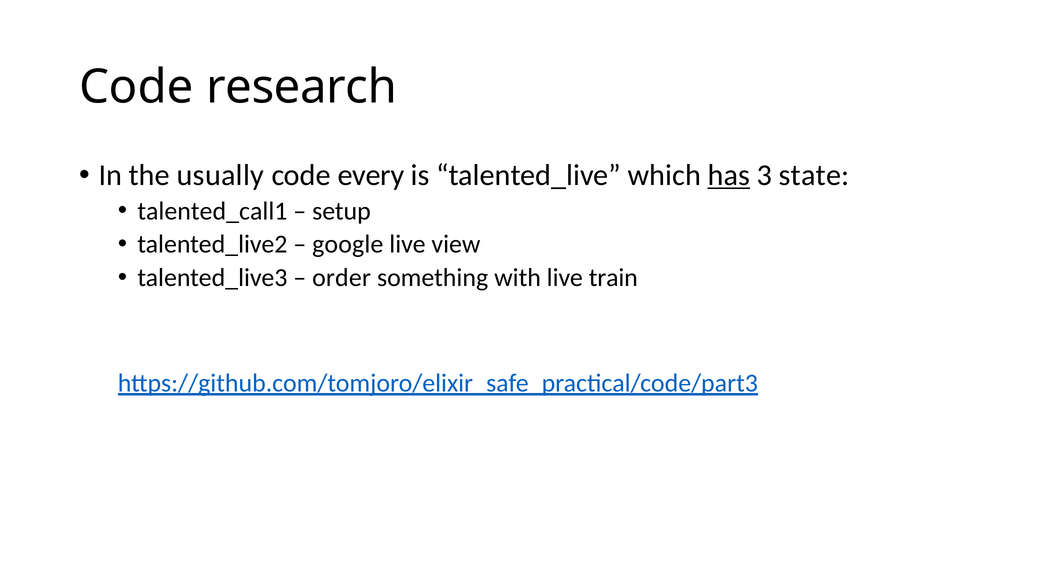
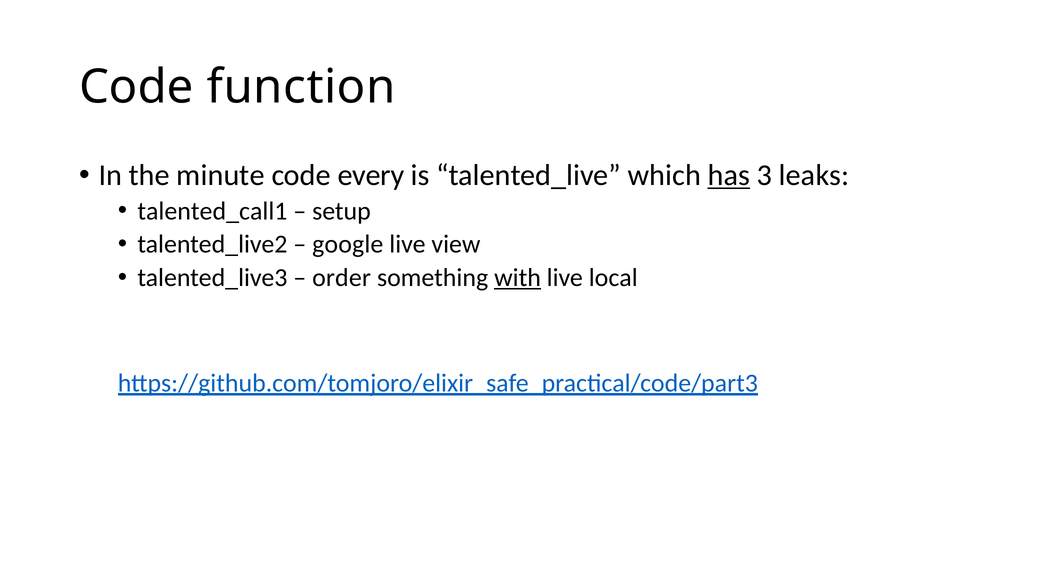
research: research -> function (301, 87)
usually: usually -> minute (221, 175)
state: state -> leaks (814, 175)
with underline: none -> present (518, 278)
train: train -> local (613, 278)
